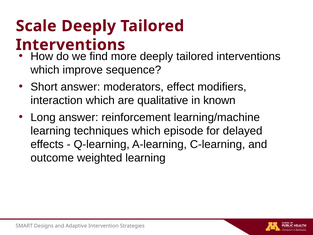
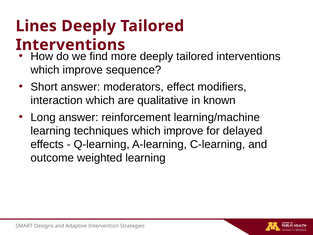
Scale: Scale -> Lines (36, 26)
techniques which episode: episode -> improve (184, 131)
